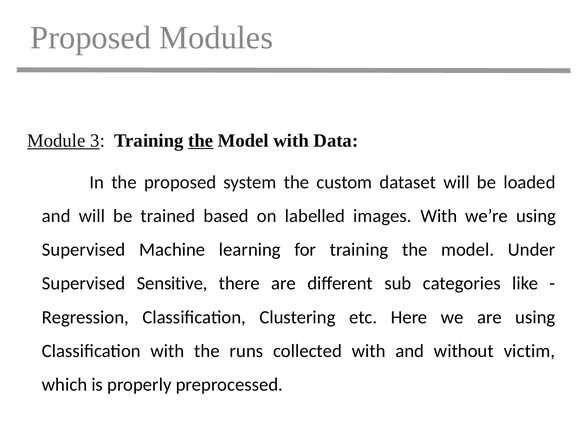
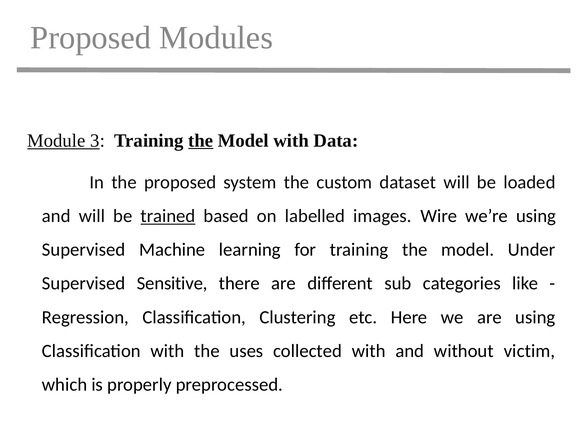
trained underline: none -> present (168, 216)
images With: With -> Wire (439, 216)
runs: runs -> uses (246, 350)
